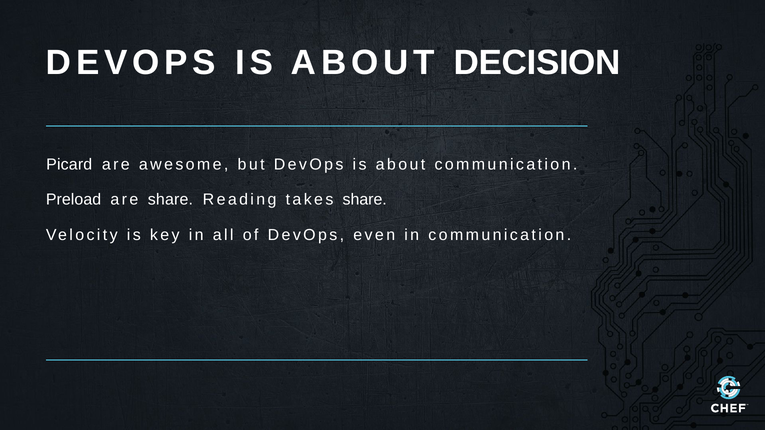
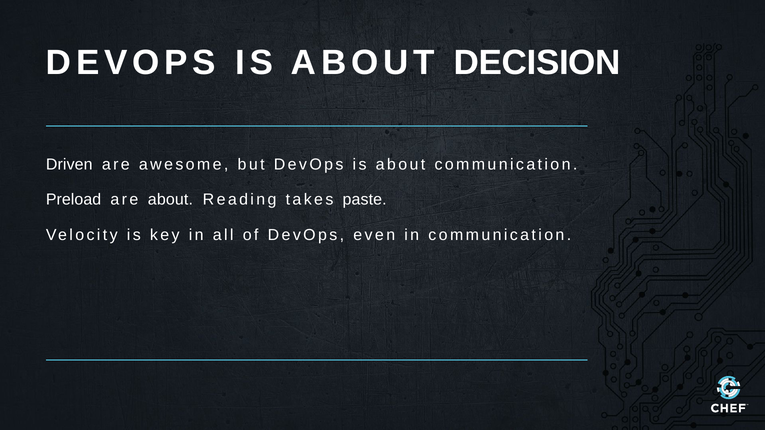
Picard: Picard -> Driven (69, 164)
are share: share -> about (170, 200)
takes share: share -> paste (365, 200)
